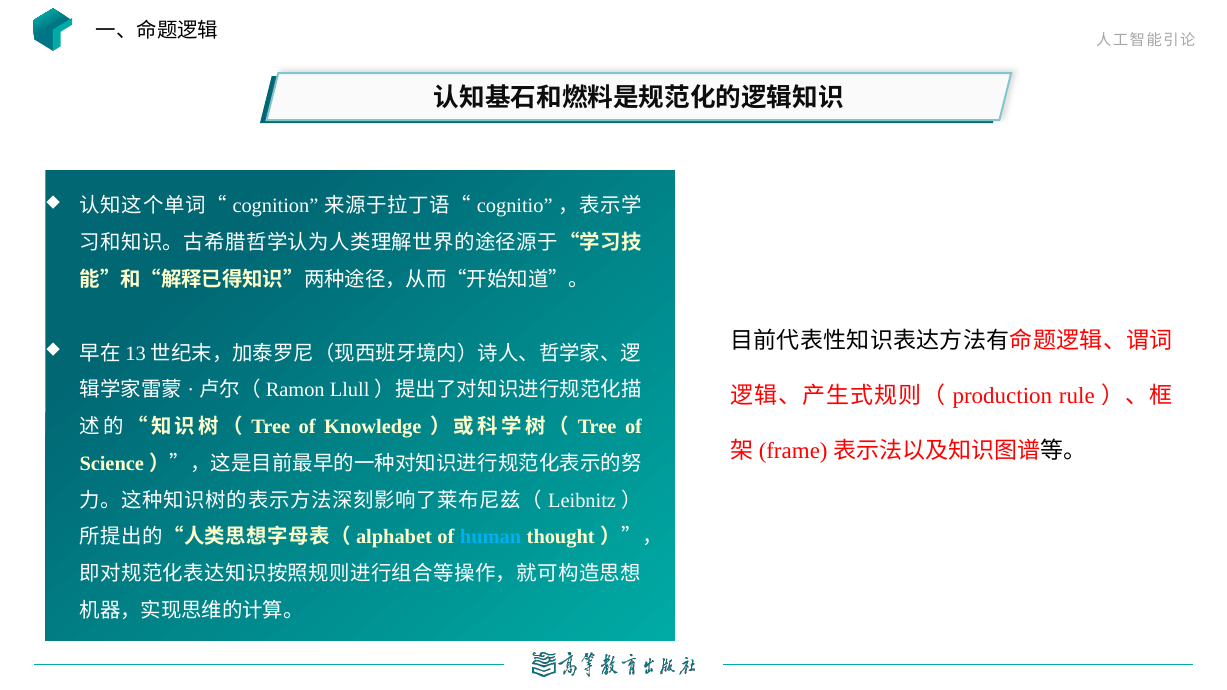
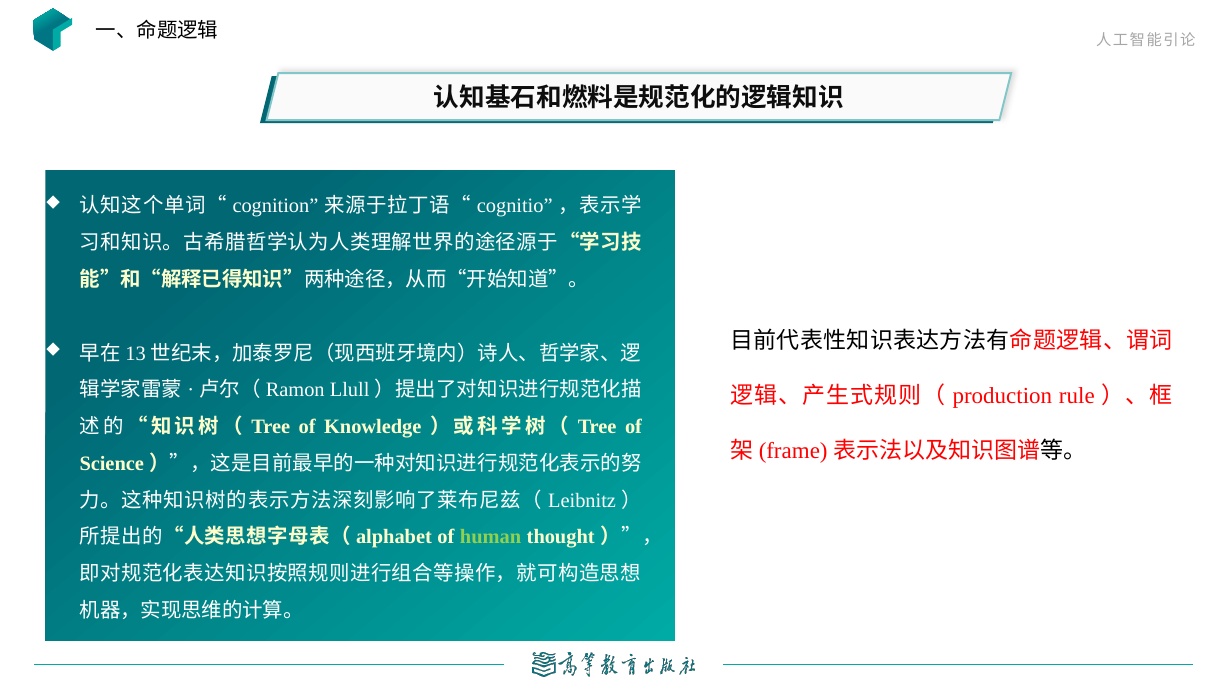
human colour: light blue -> light green (491, 537)
